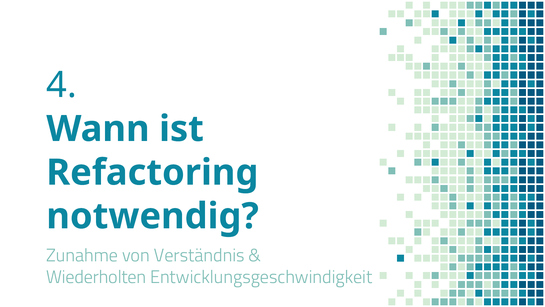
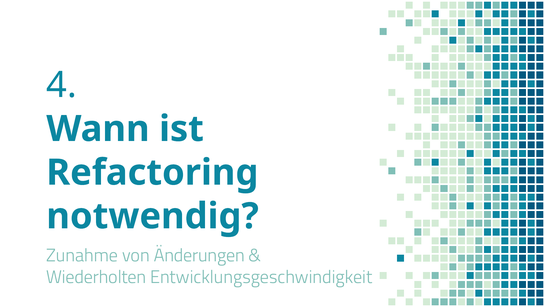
Verständnis: Verständnis -> Änderungen (199, 255)
